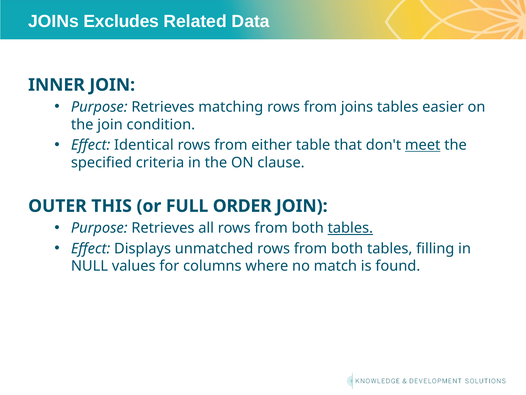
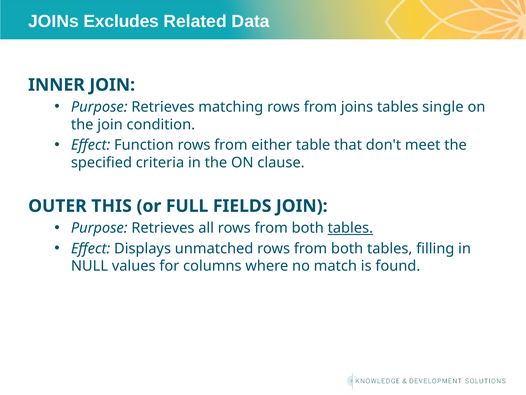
easier: easier -> single (443, 107)
Identical: Identical -> Function (144, 145)
meet underline: present -> none (423, 145)
ORDER: ORDER -> FIELDS (242, 206)
